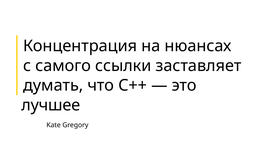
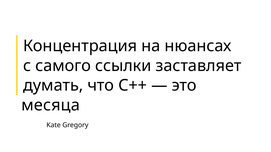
лучшее: лучшее -> месяца (51, 105)
